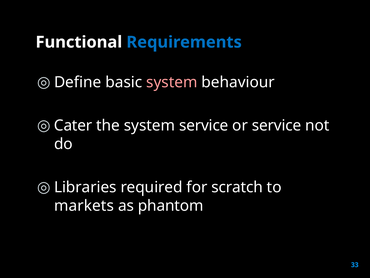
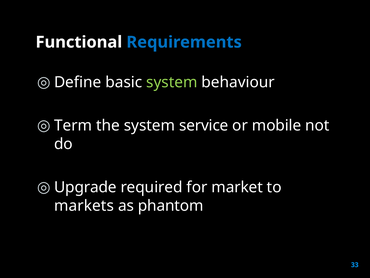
system colour: pink -> light green (172, 82)
Cater: Cater -> Term (73, 125)
or service: service -> mobile (277, 125)
Libraries: Libraries -> Upgrade (85, 187)
scratch: scratch -> market (237, 187)
